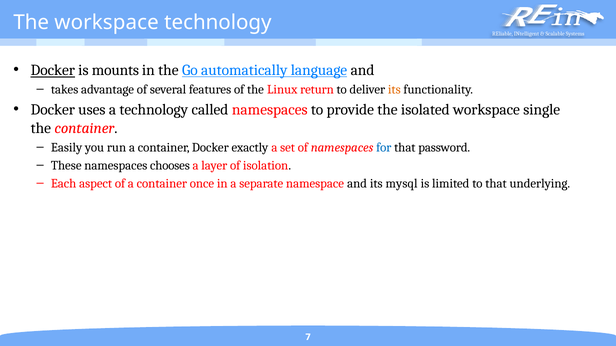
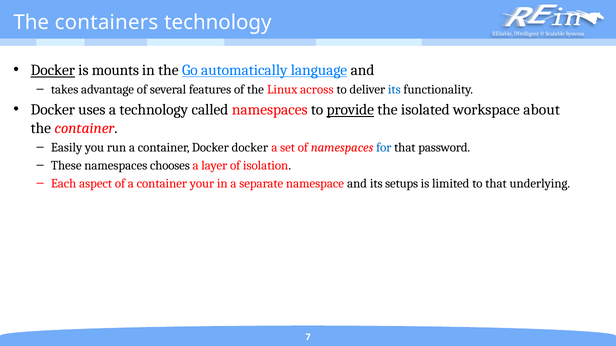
The workspace: workspace -> containers (106, 22)
return: return -> across (317, 90)
its colour: orange -> blue (394, 90)
provide underline: none -> present (350, 110)
single: single -> about (542, 110)
Docker exactly: exactly -> docker (250, 148)
once: once -> your (202, 184)
mysql: mysql -> setups (402, 184)
